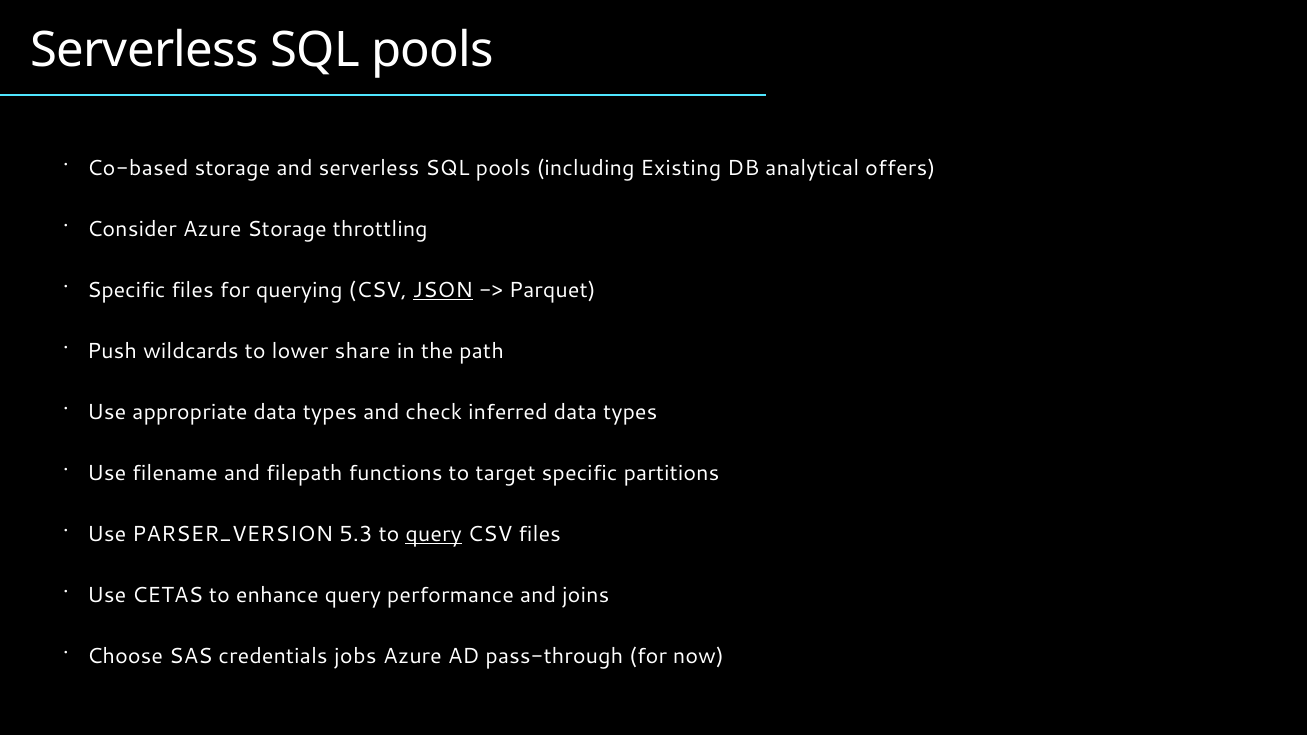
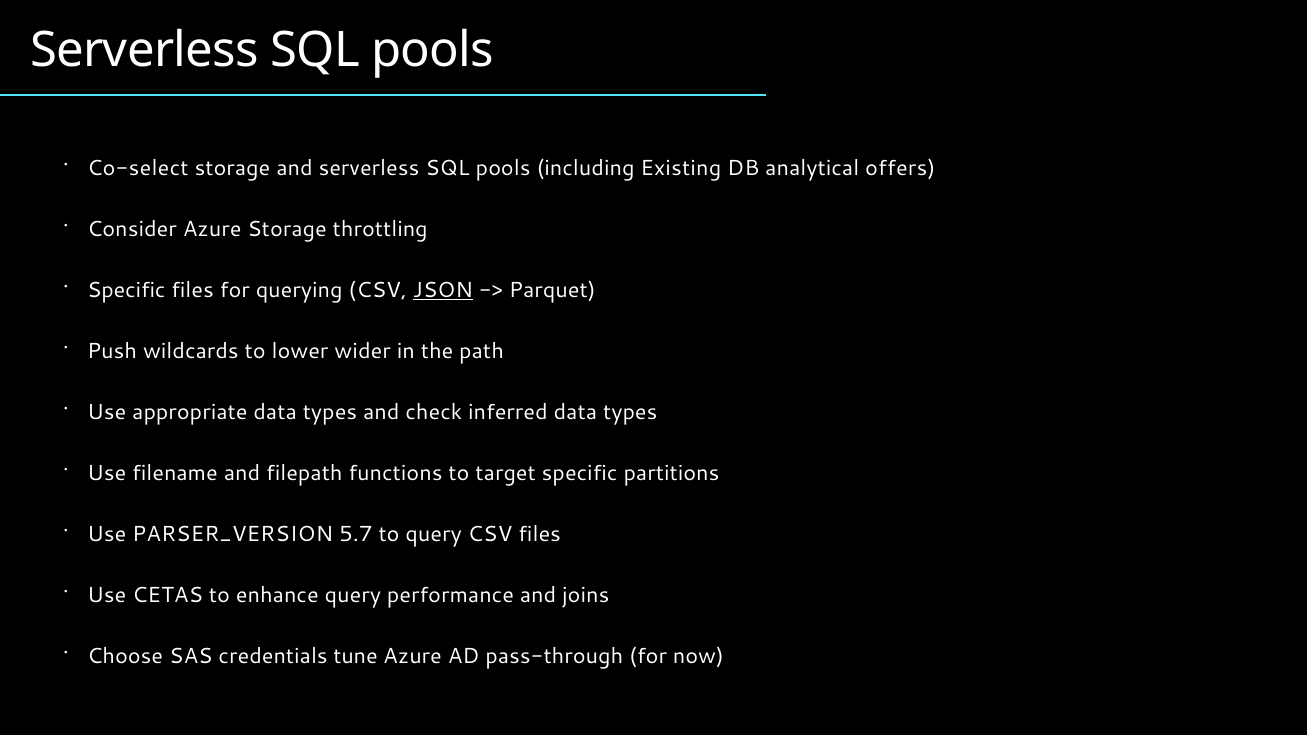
Co-based: Co-based -> Co-select (138, 168)
share: share -> wider (363, 351)
5.3: 5.3 -> 5.7 (356, 534)
query underline: present -> none (434, 534)
jobs: jobs -> tune (356, 656)
